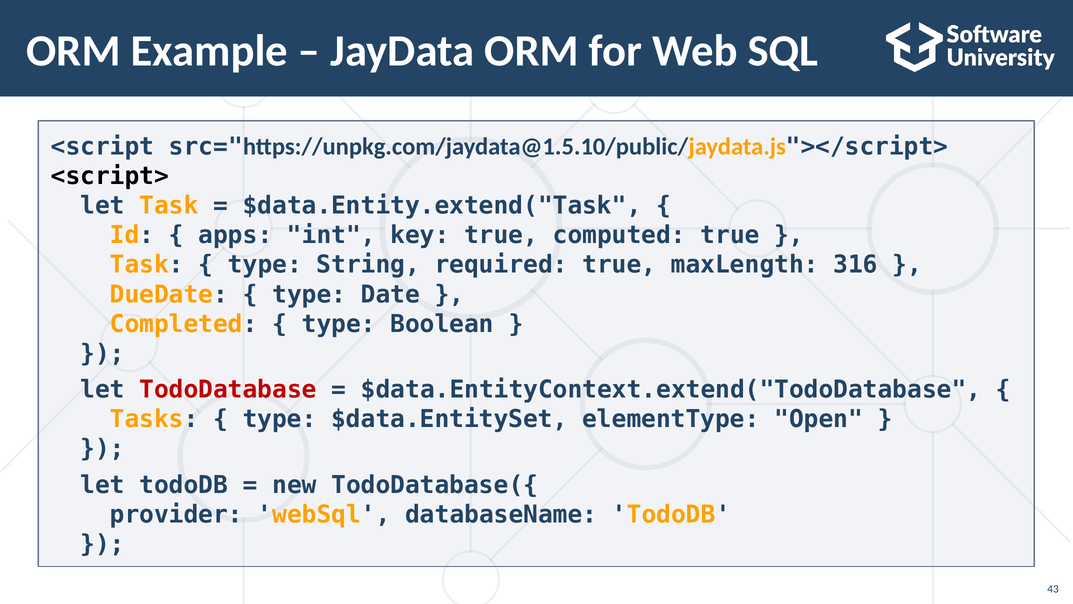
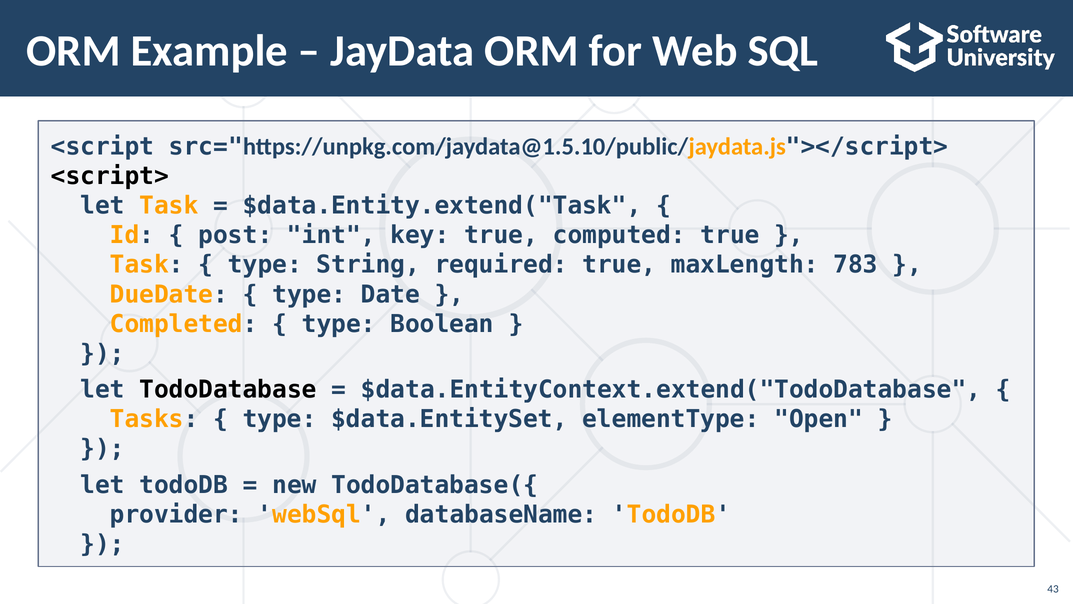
apps: apps -> post (235, 235)
316: 316 -> 783 (855, 265)
TodoDatabase colour: red -> black (228, 389)
